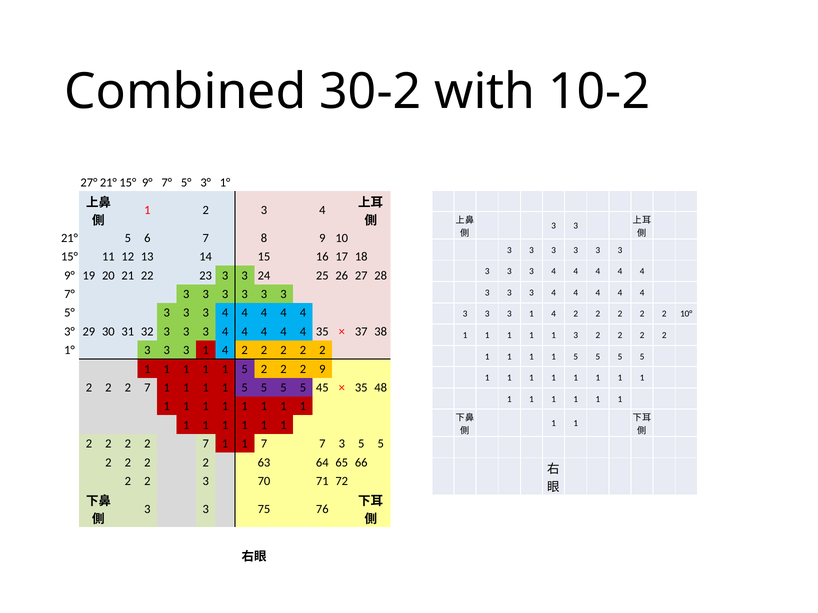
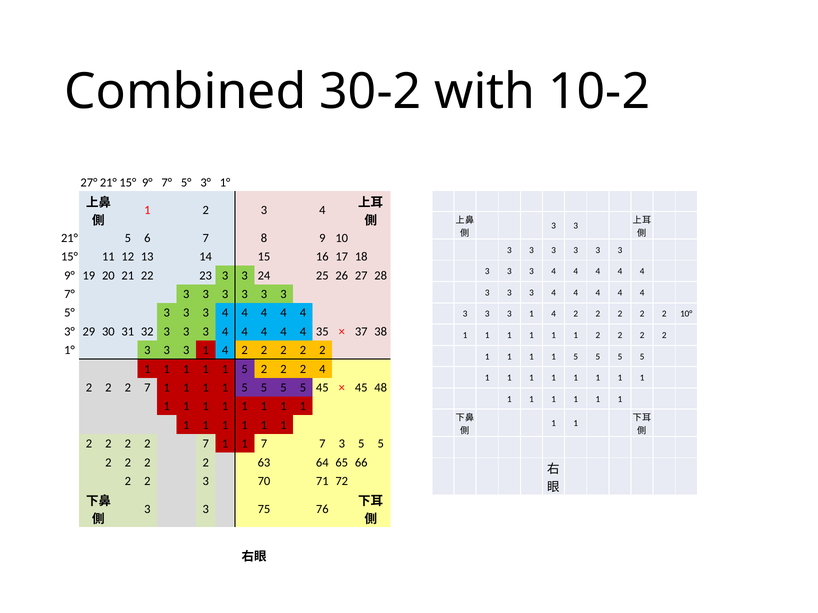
3: 3 -> 1 (576, 336)
2 9: 9 -> 4 (322, 369)
35: 35 -> 45 (361, 388)
